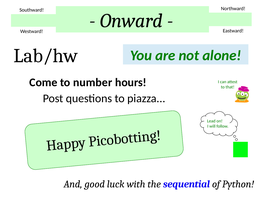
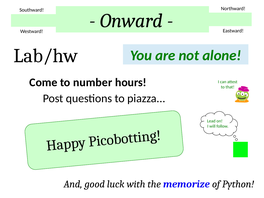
sequential: sequential -> memorize (186, 184)
